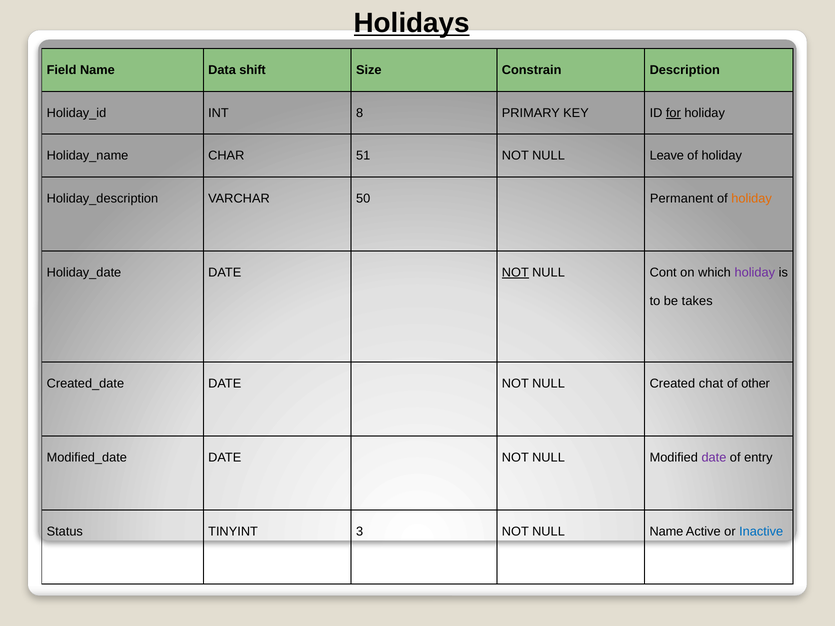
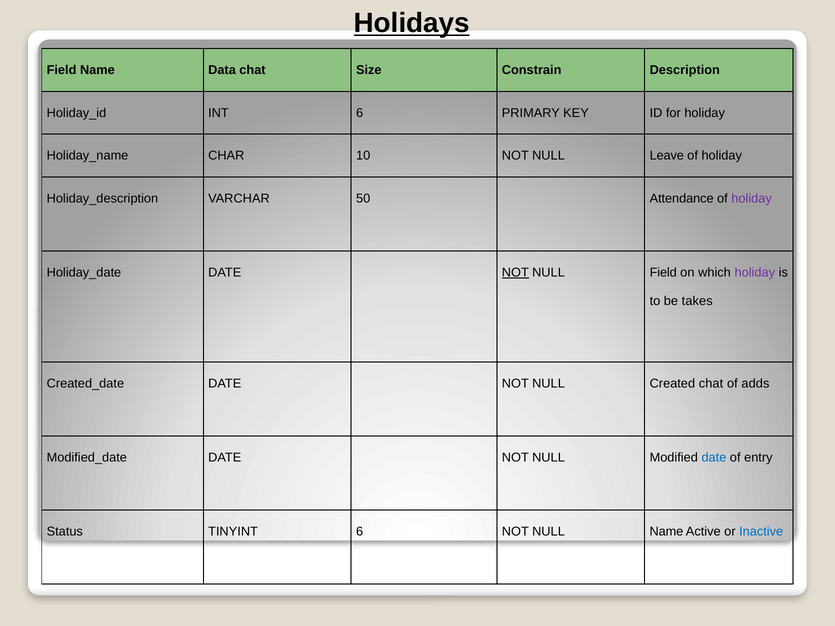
Data shift: shift -> chat (252, 70)
INT 8: 8 -> 6 (360, 113)
for underline: present -> none (673, 113)
51: 51 -> 10 (363, 156)
Permanent: Permanent -> Attendance (682, 199)
holiday colour: orange -> purple (752, 199)
NULL Cont: Cont -> Field (663, 273)
other: other -> adds (755, 384)
date colour: purple -> blue (714, 458)
TINYINT 3: 3 -> 6 (360, 532)
